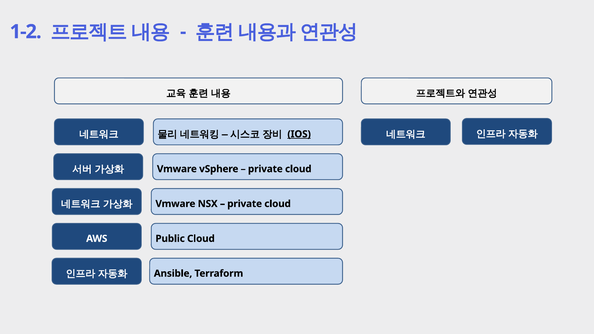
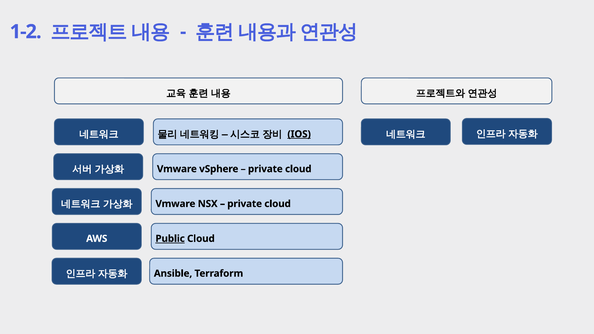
Public underline: none -> present (170, 239)
